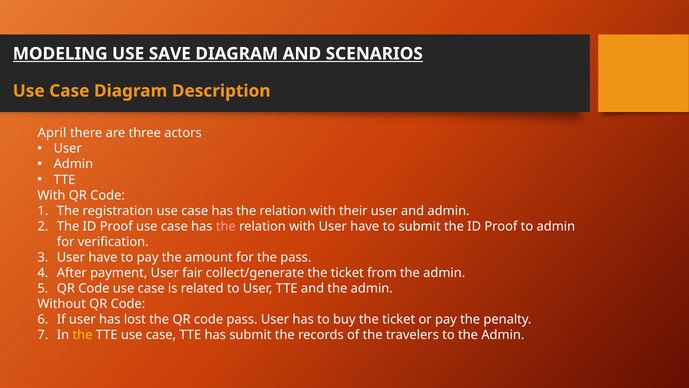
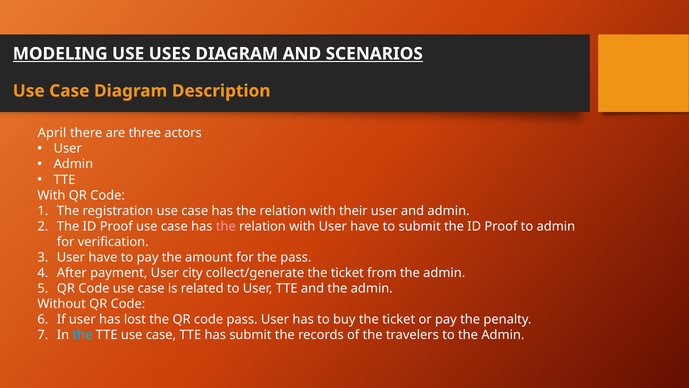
SAVE: SAVE -> USES (170, 54)
fair: fair -> city (192, 273)
the colour: yellow -> light blue (82, 335)
